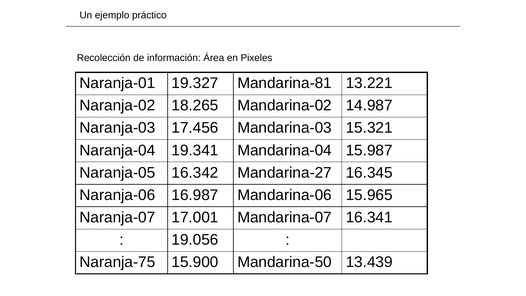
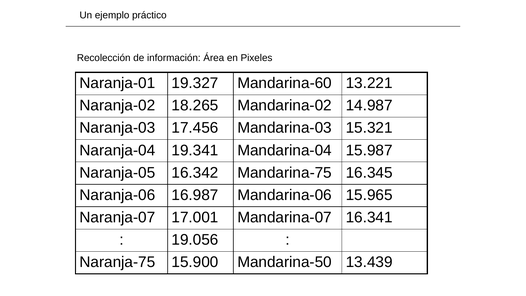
Mandarina-81: Mandarina-81 -> Mandarina-60 (285, 83)
Mandarina-27: Mandarina-27 -> Mandarina-75 (285, 173)
